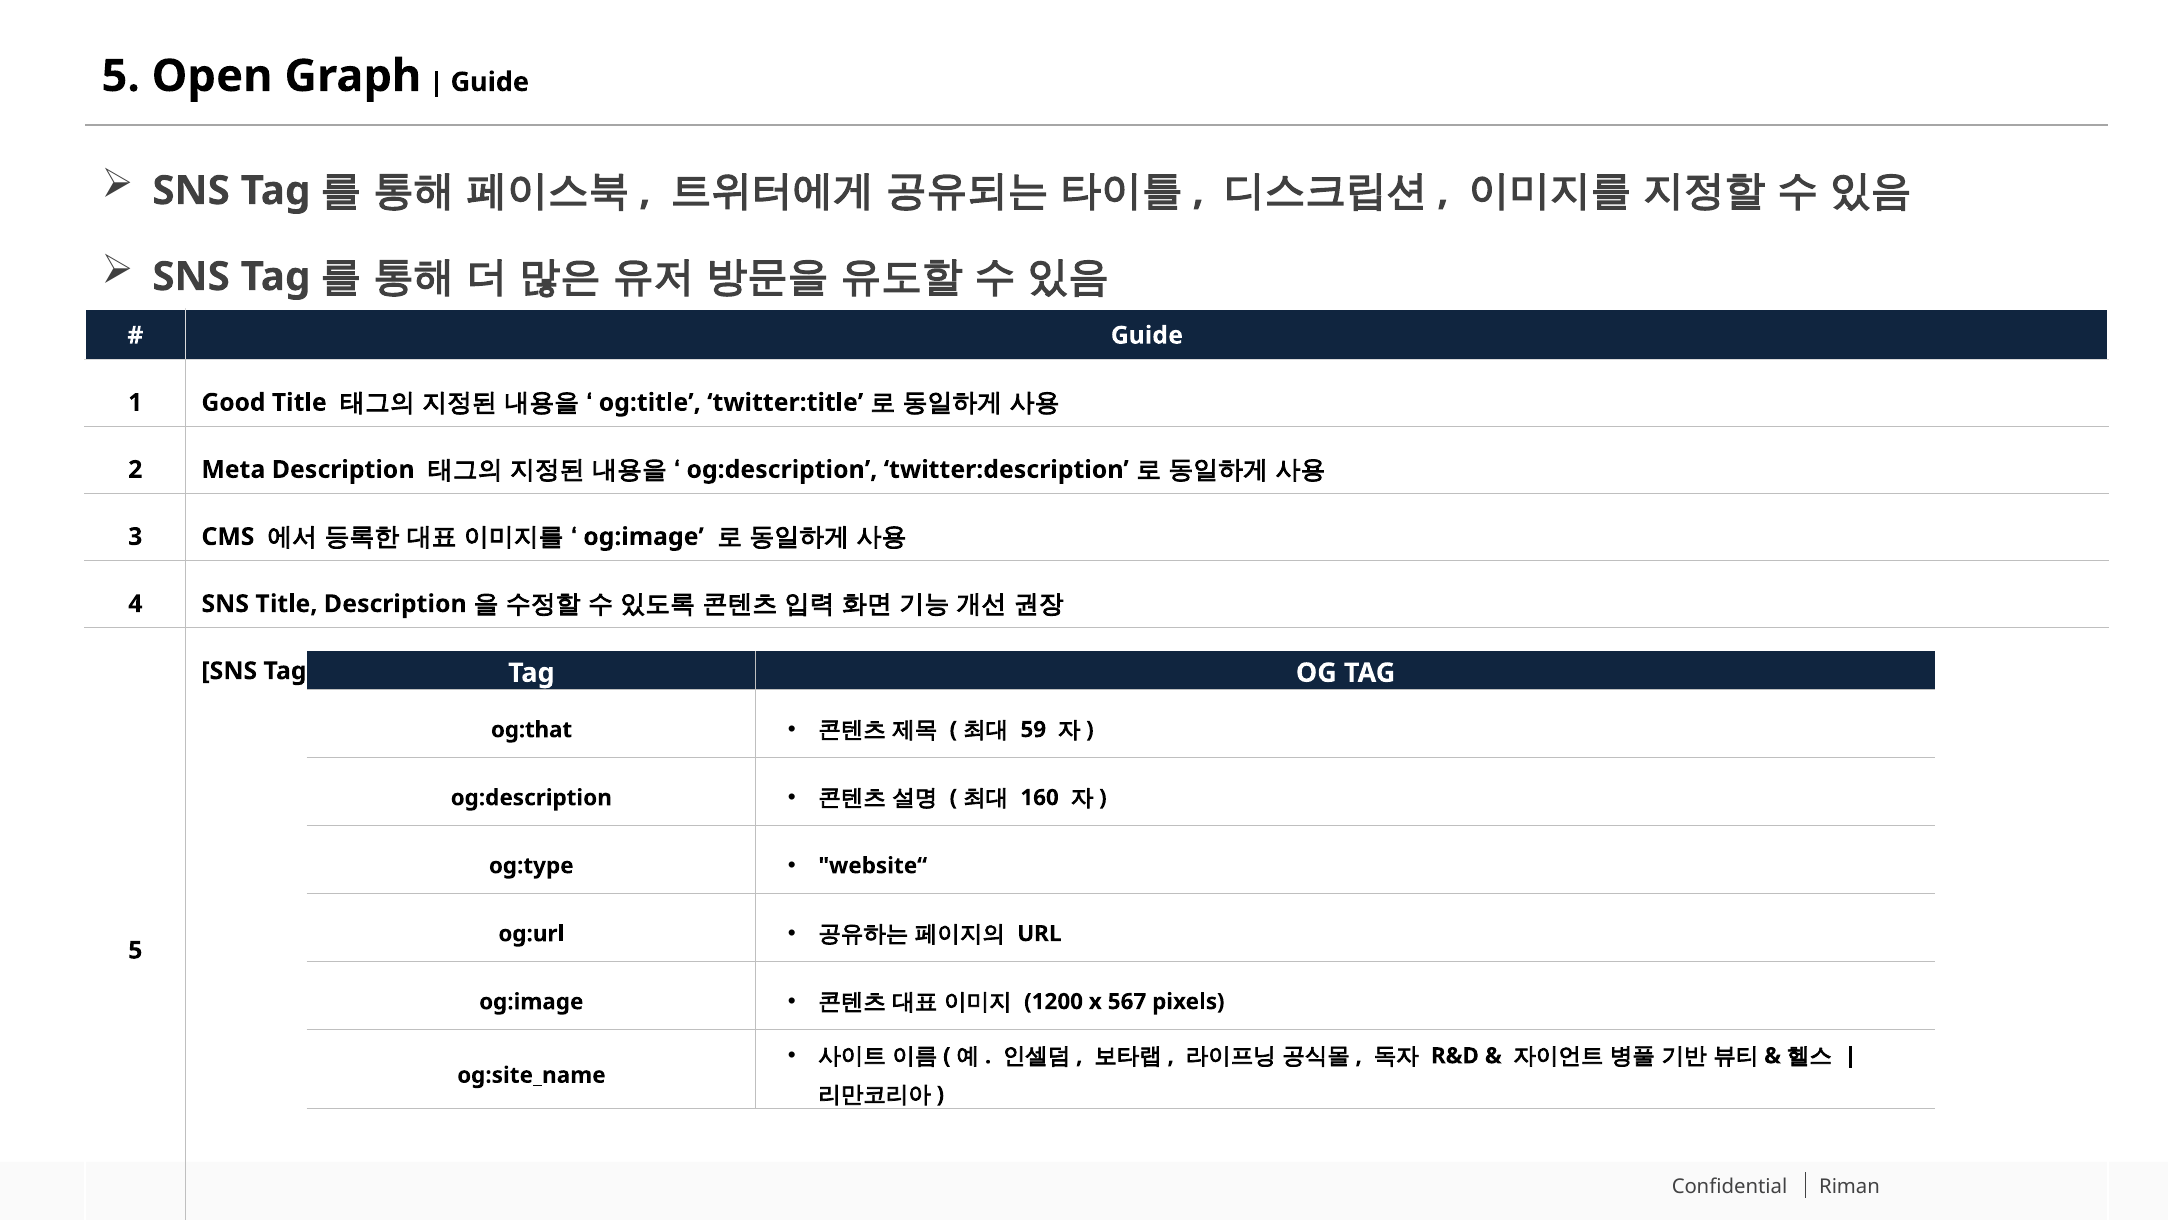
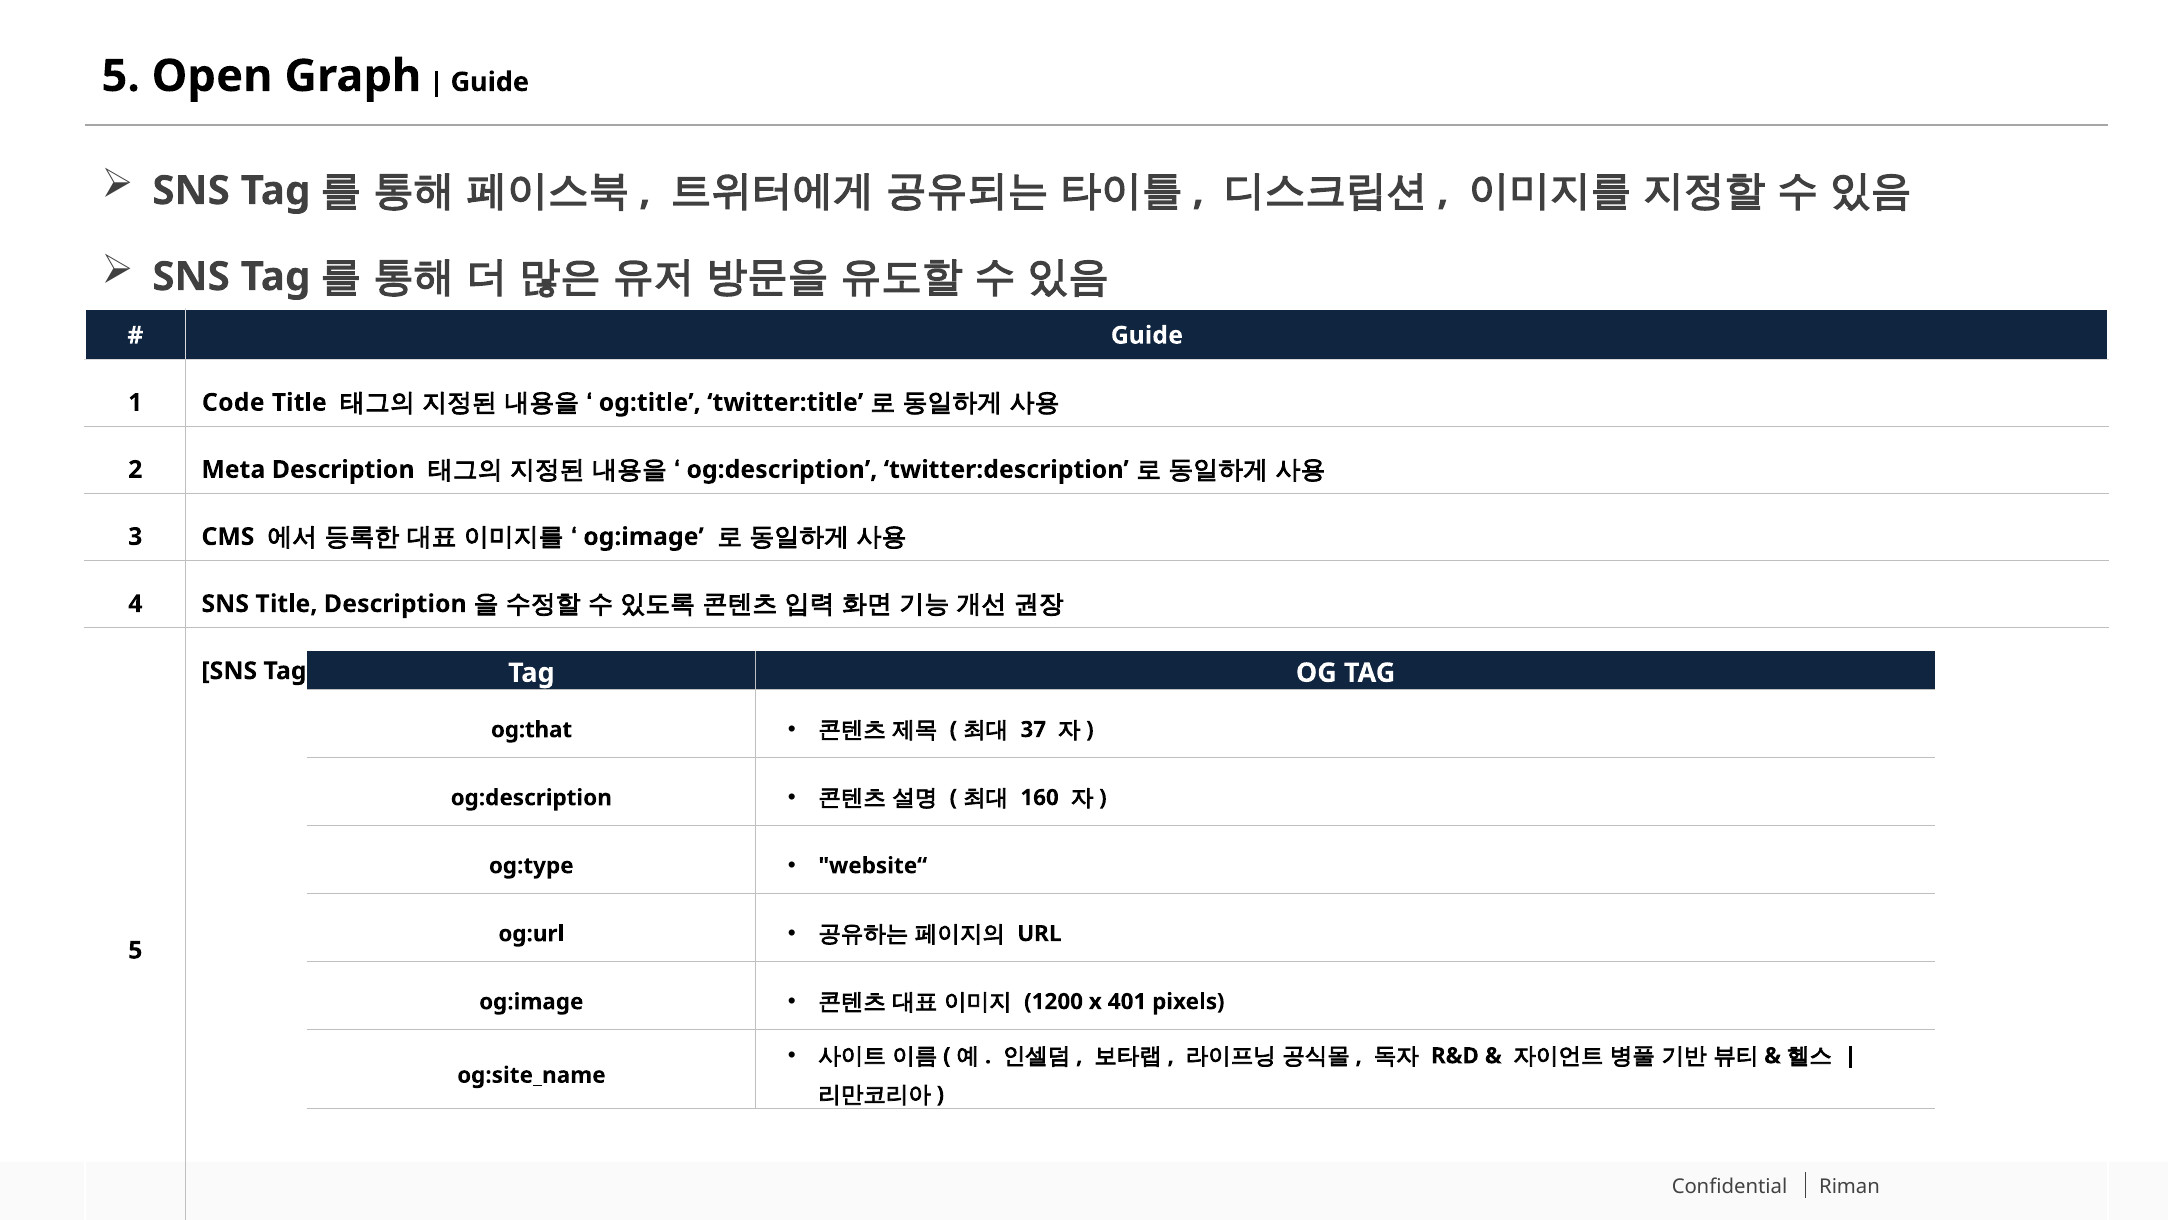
Good: Good -> Code (233, 402)
59: 59 -> 37 (1033, 729)
567: 567 -> 401 (1127, 1001)
